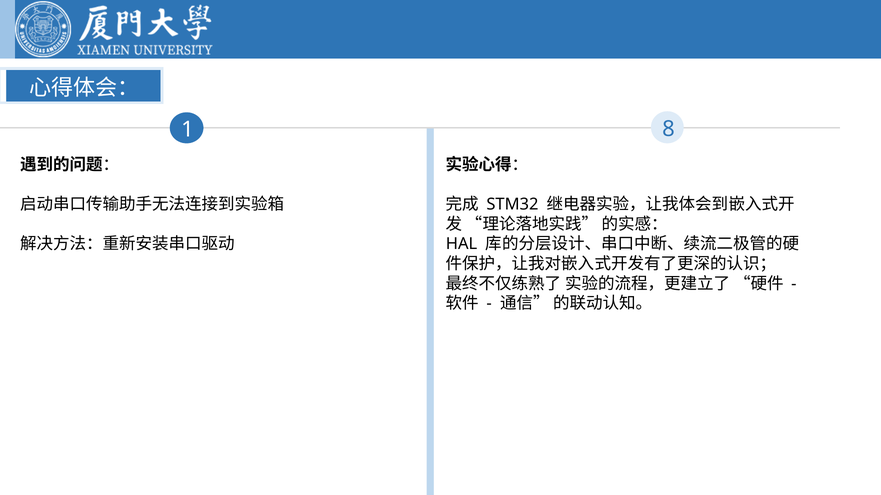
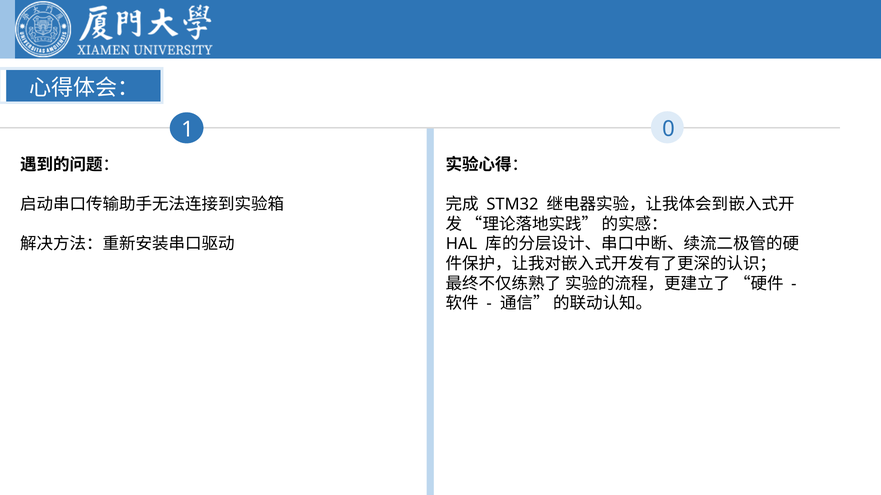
8: 8 -> 0 (669, 129)
